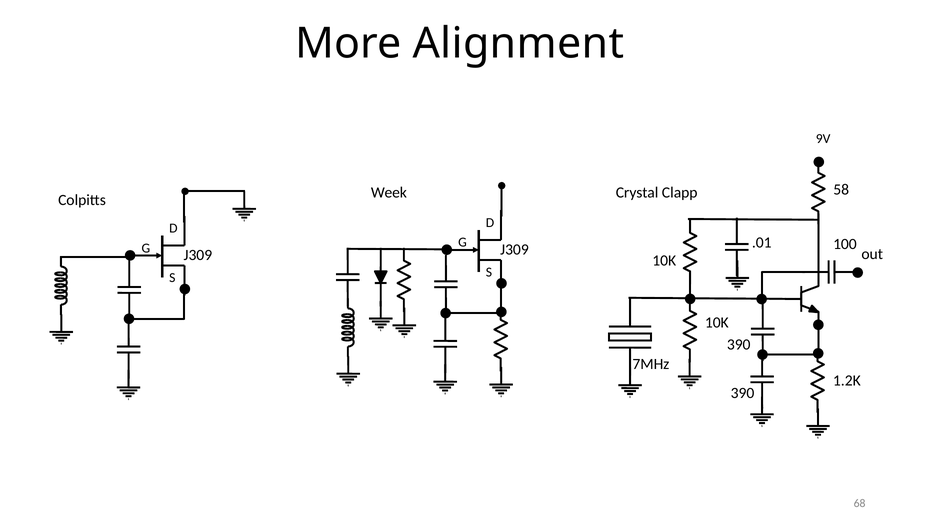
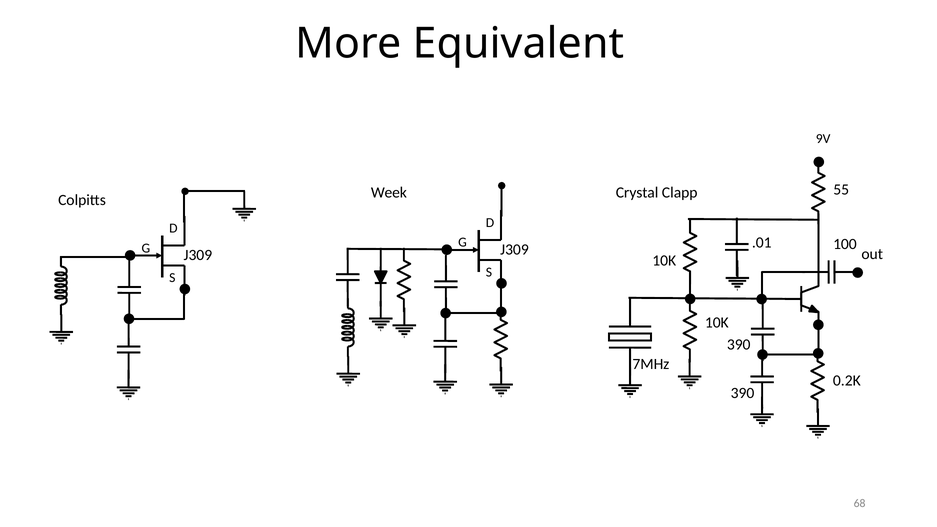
Alignment: Alignment -> Equivalent (518, 44)
58: 58 -> 55 (841, 190)
1.2K: 1.2K -> 0.2K (847, 380)
